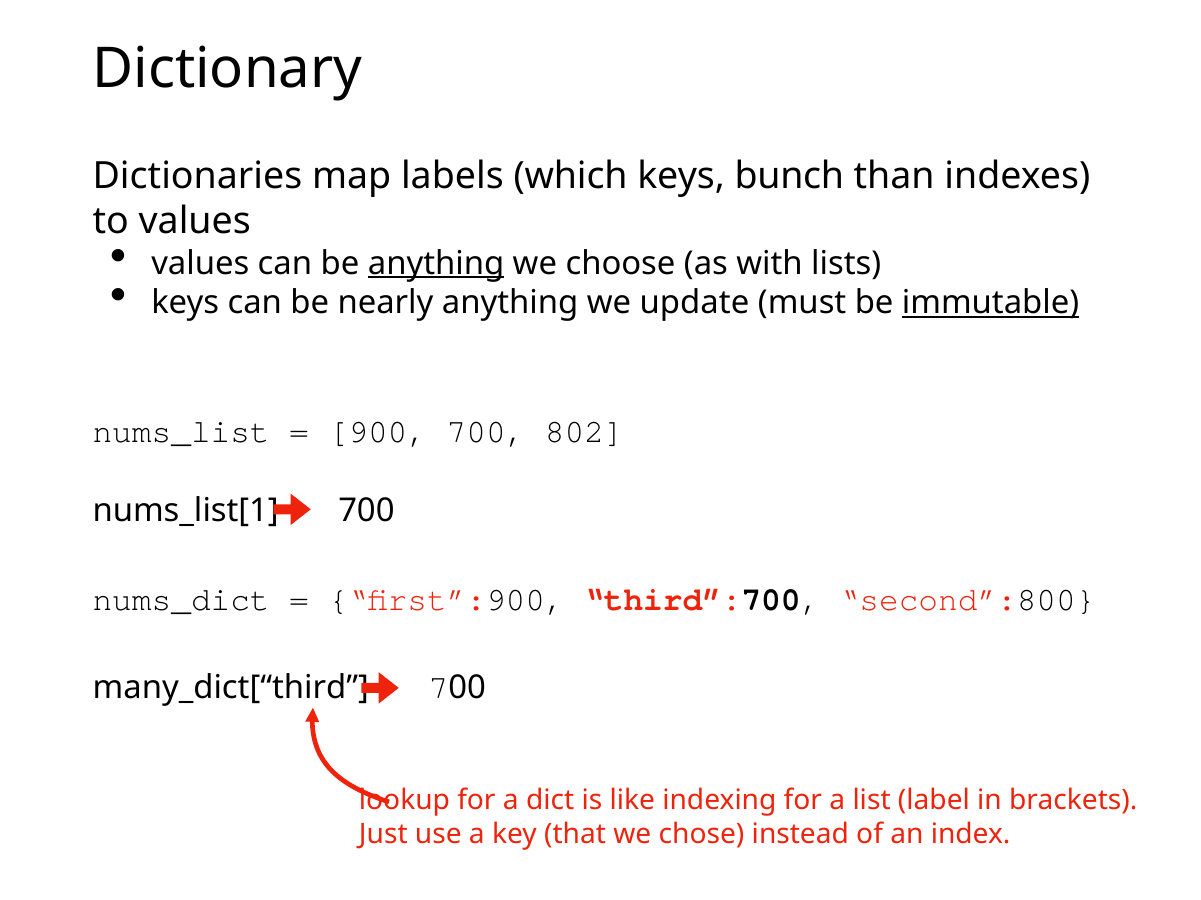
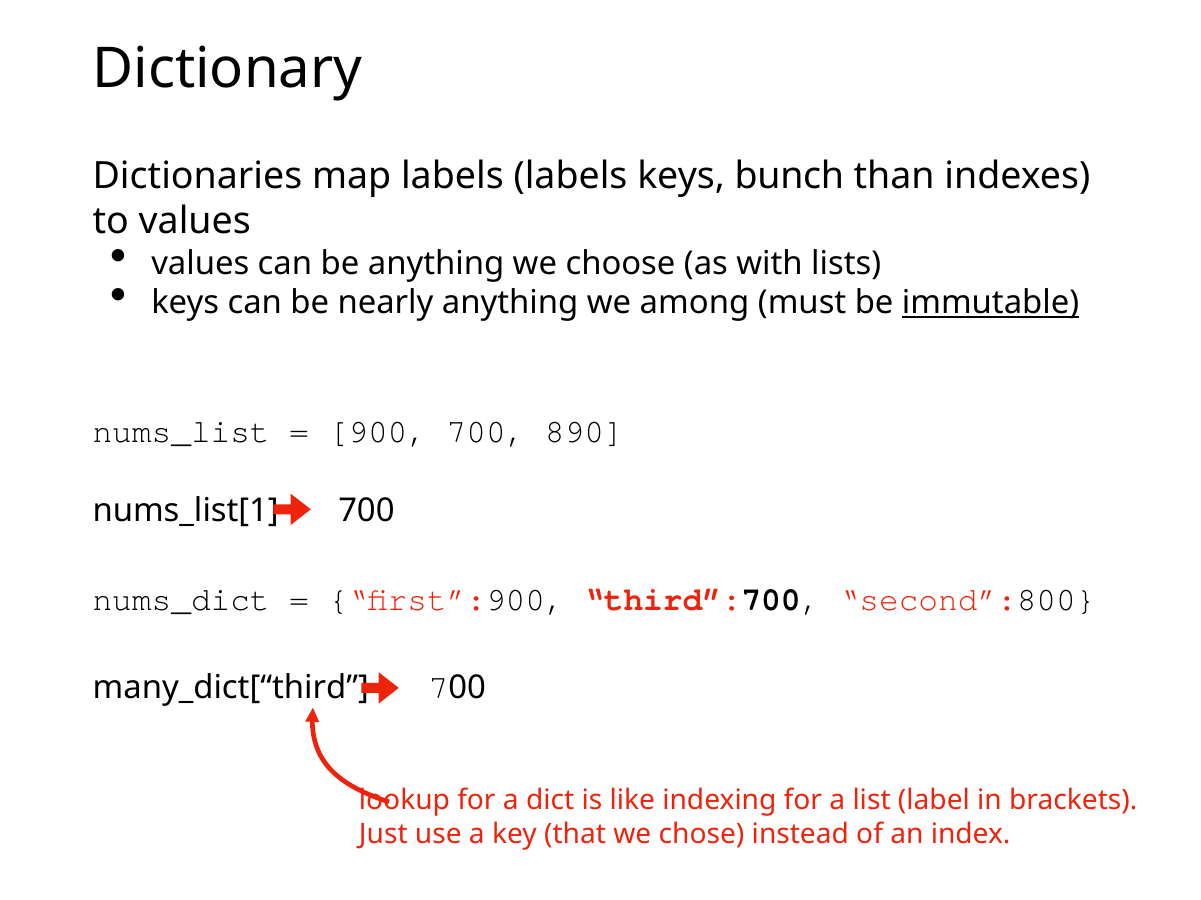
labels which: which -> labels (570, 176)
anything underline: present -> none (436, 263)
update: update -> among (695, 303)
802: 802 -> 890 (584, 432)
